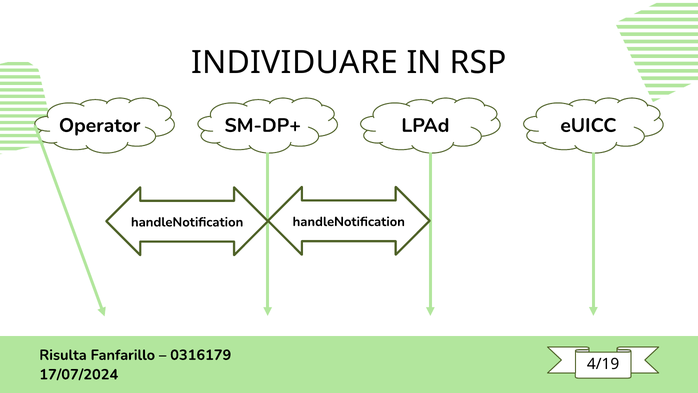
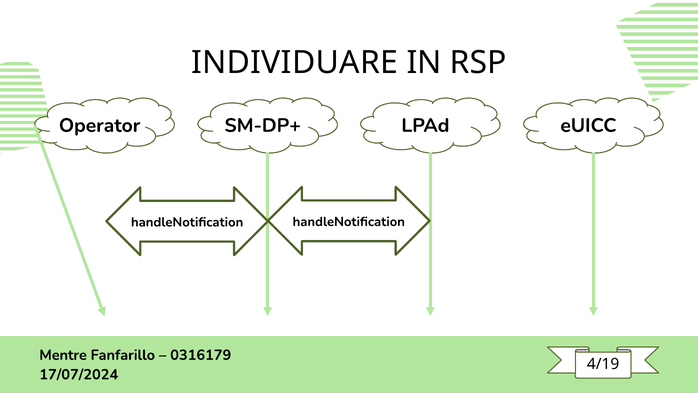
Risulta: Risulta -> Mentre (63, 355)
